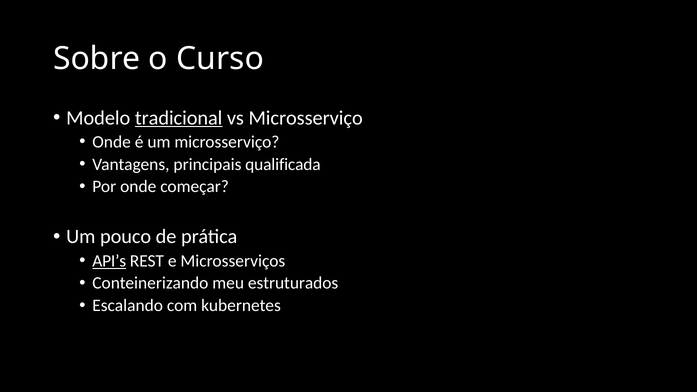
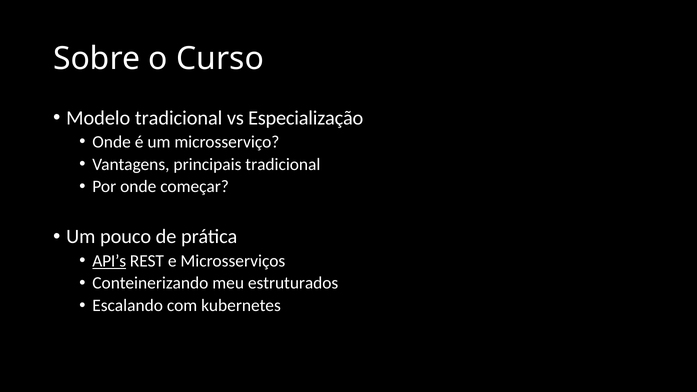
tradicional underline: present -> none (179, 118)
vs Microsserviço: Microsserviço -> Especialização (306, 118)
principais qualificada: qualificada -> tradicional (283, 164)
